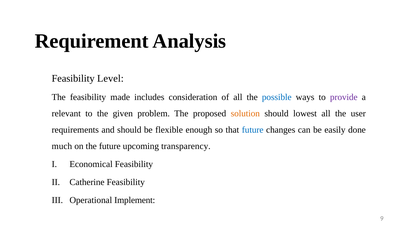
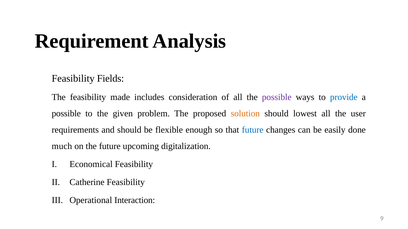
Level: Level -> Fields (111, 79)
possible colour: blue -> purple (277, 97)
provide colour: purple -> blue (344, 97)
relevant: relevant -> possible (66, 114)
transparency: transparency -> digitalization (186, 146)
Implement: Implement -> Interaction (135, 201)
